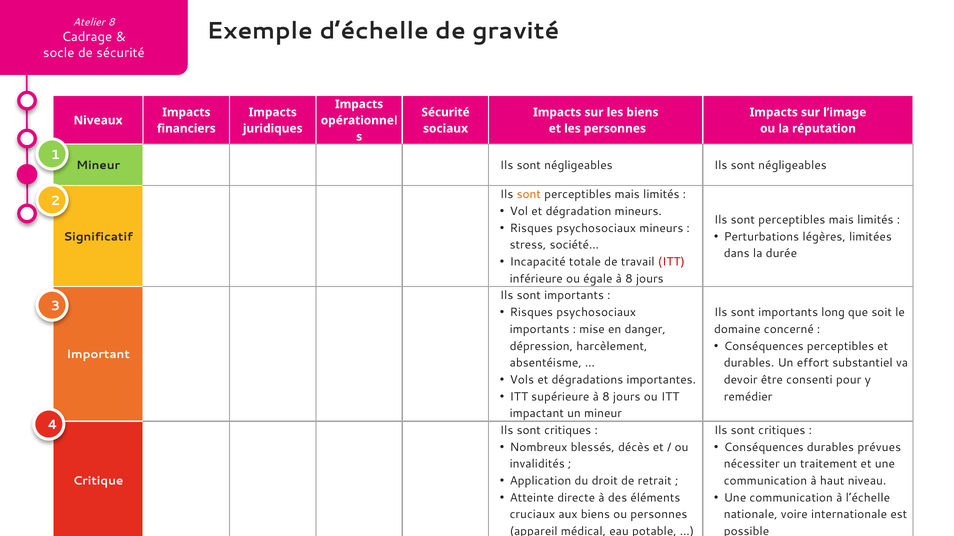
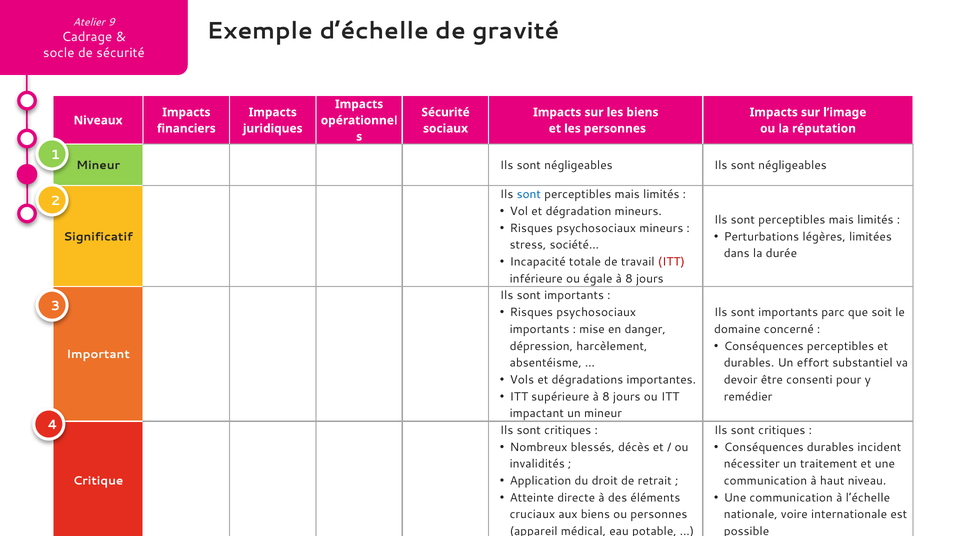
8: 8 -> 9 (111, 22)
sont colour: orange -> blue (529, 195)
long: long -> parc (833, 313)
prévues: prévues -> incident (879, 448)
